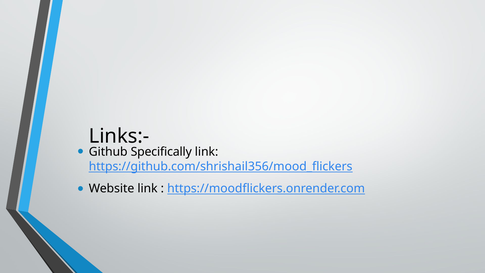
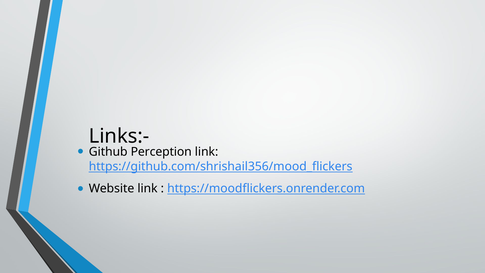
Specifically: Specifically -> Perception (161, 152)
